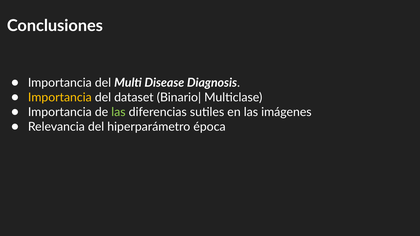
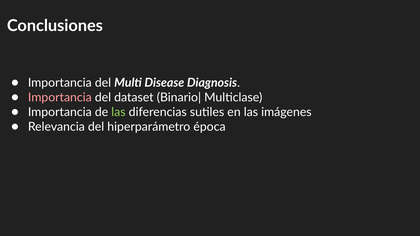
Importancia colour: yellow -> pink (60, 97)
